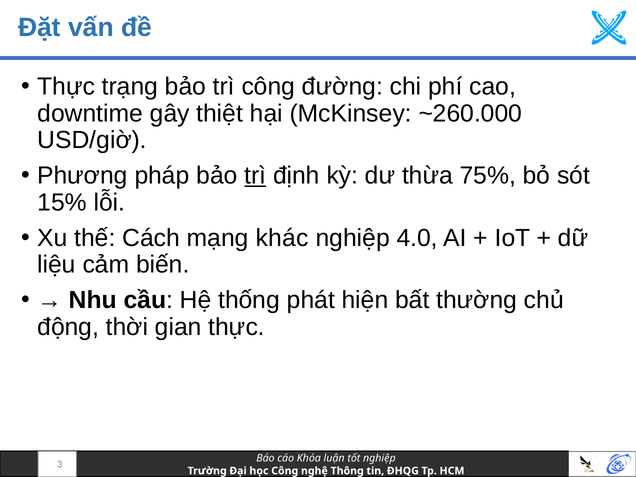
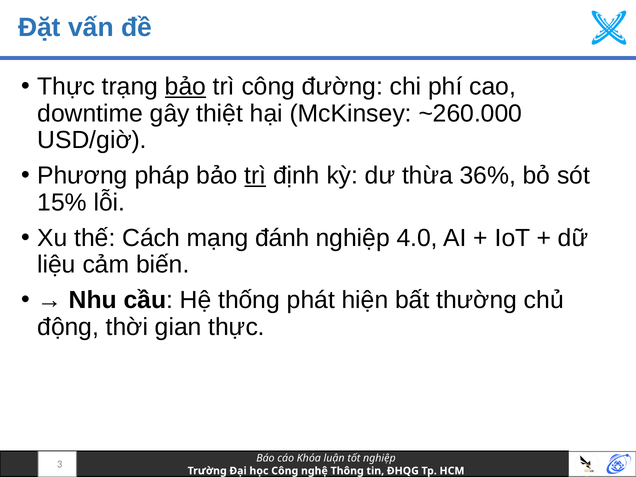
bảo underline: none -> present (185, 87)
75%: 75% -> 36% (488, 176)
khác: khác -> đánh (282, 238)
